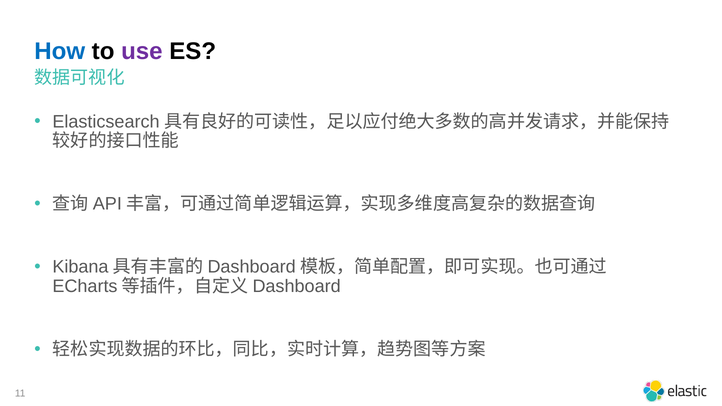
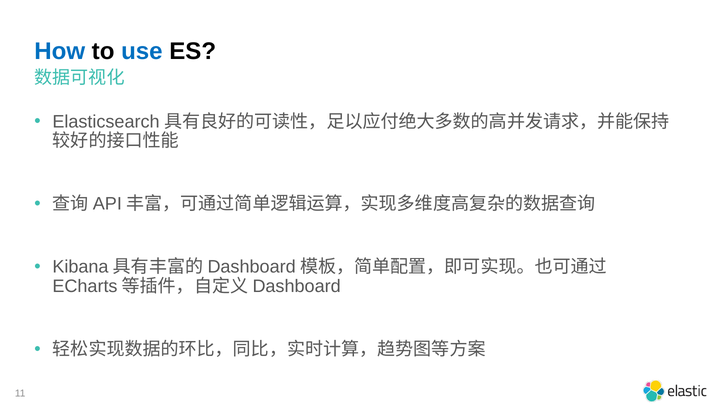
use colour: purple -> blue (142, 51)
